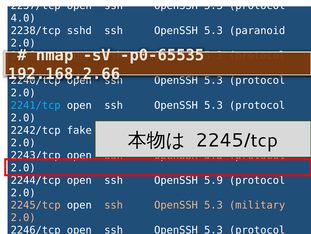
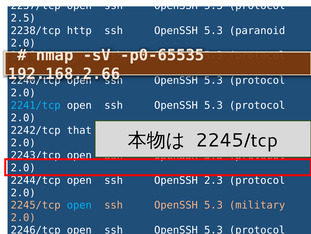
4.0: 4.0 -> 2.5 (23, 18)
sshd: sshd -> http (79, 30)
fake: fake -> that (79, 130)
5.9: 5.9 -> 2.3 (213, 180)
open colour: white -> light blue (79, 205)
